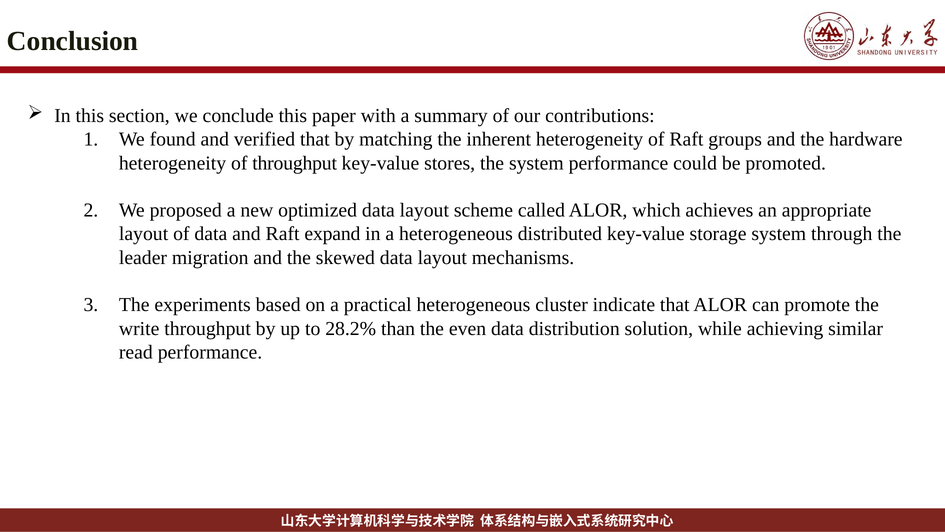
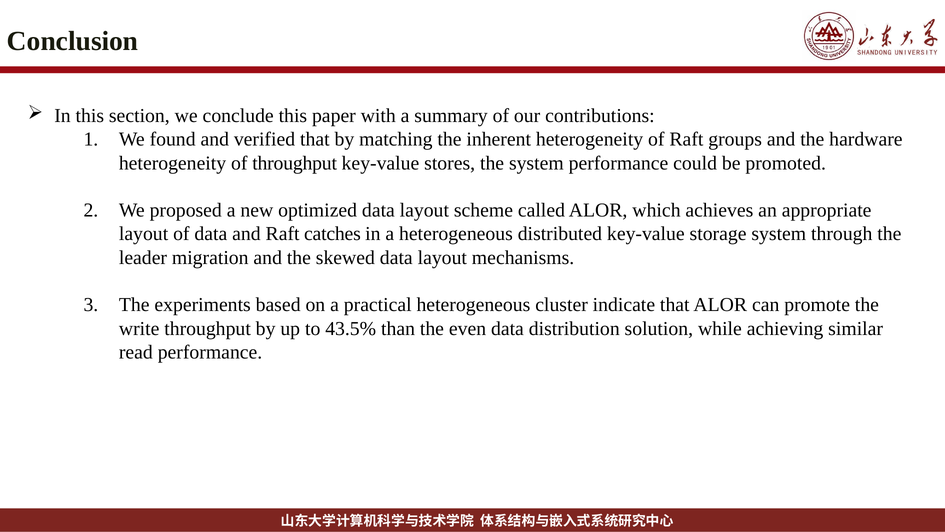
expand: expand -> catches (332, 234)
28.2%: 28.2% -> 43.5% (351, 328)
